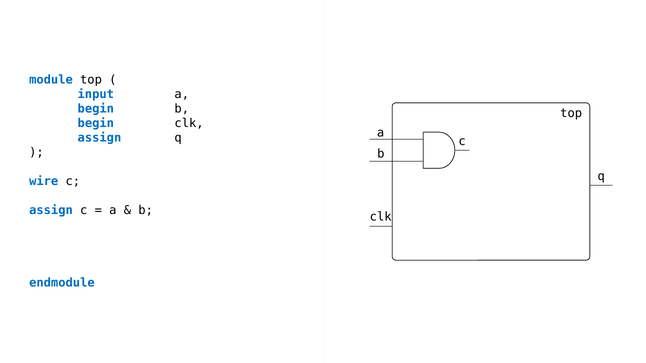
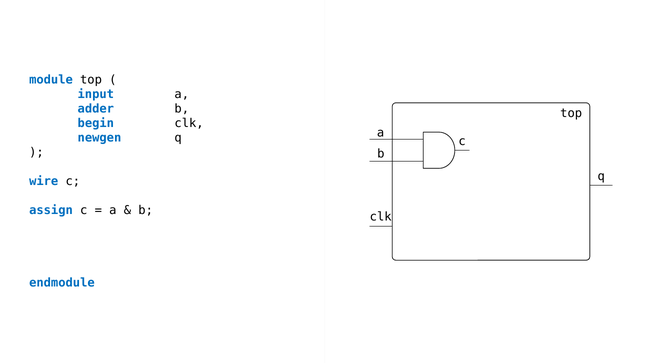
begin: begin -> adder (96, 109)
assign: assign -> newgen (99, 138)
